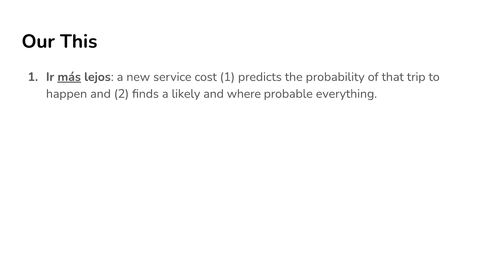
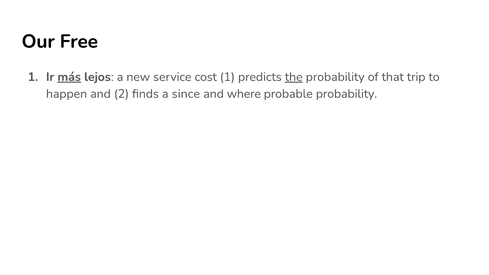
This: This -> Free (79, 41)
the underline: none -> present (294, 77)
likely: likely -> since (186, 94)
probable everything: everything -> probability (346, 94)
